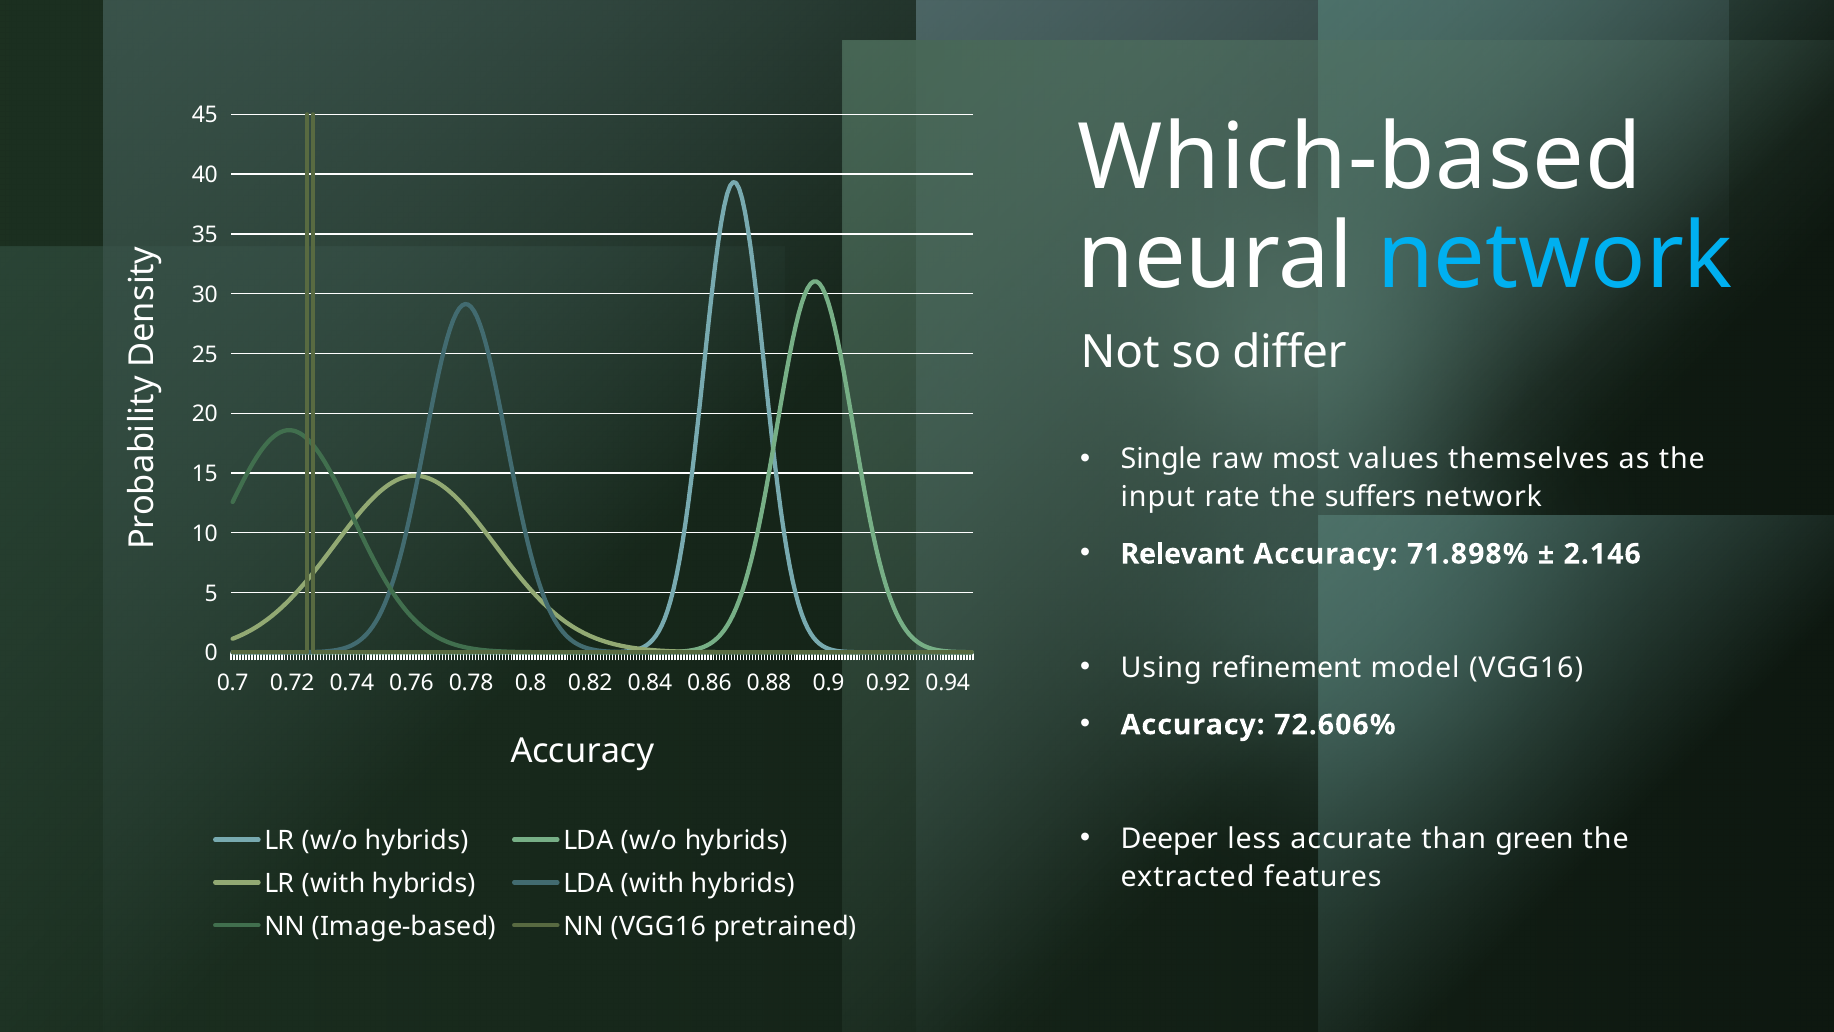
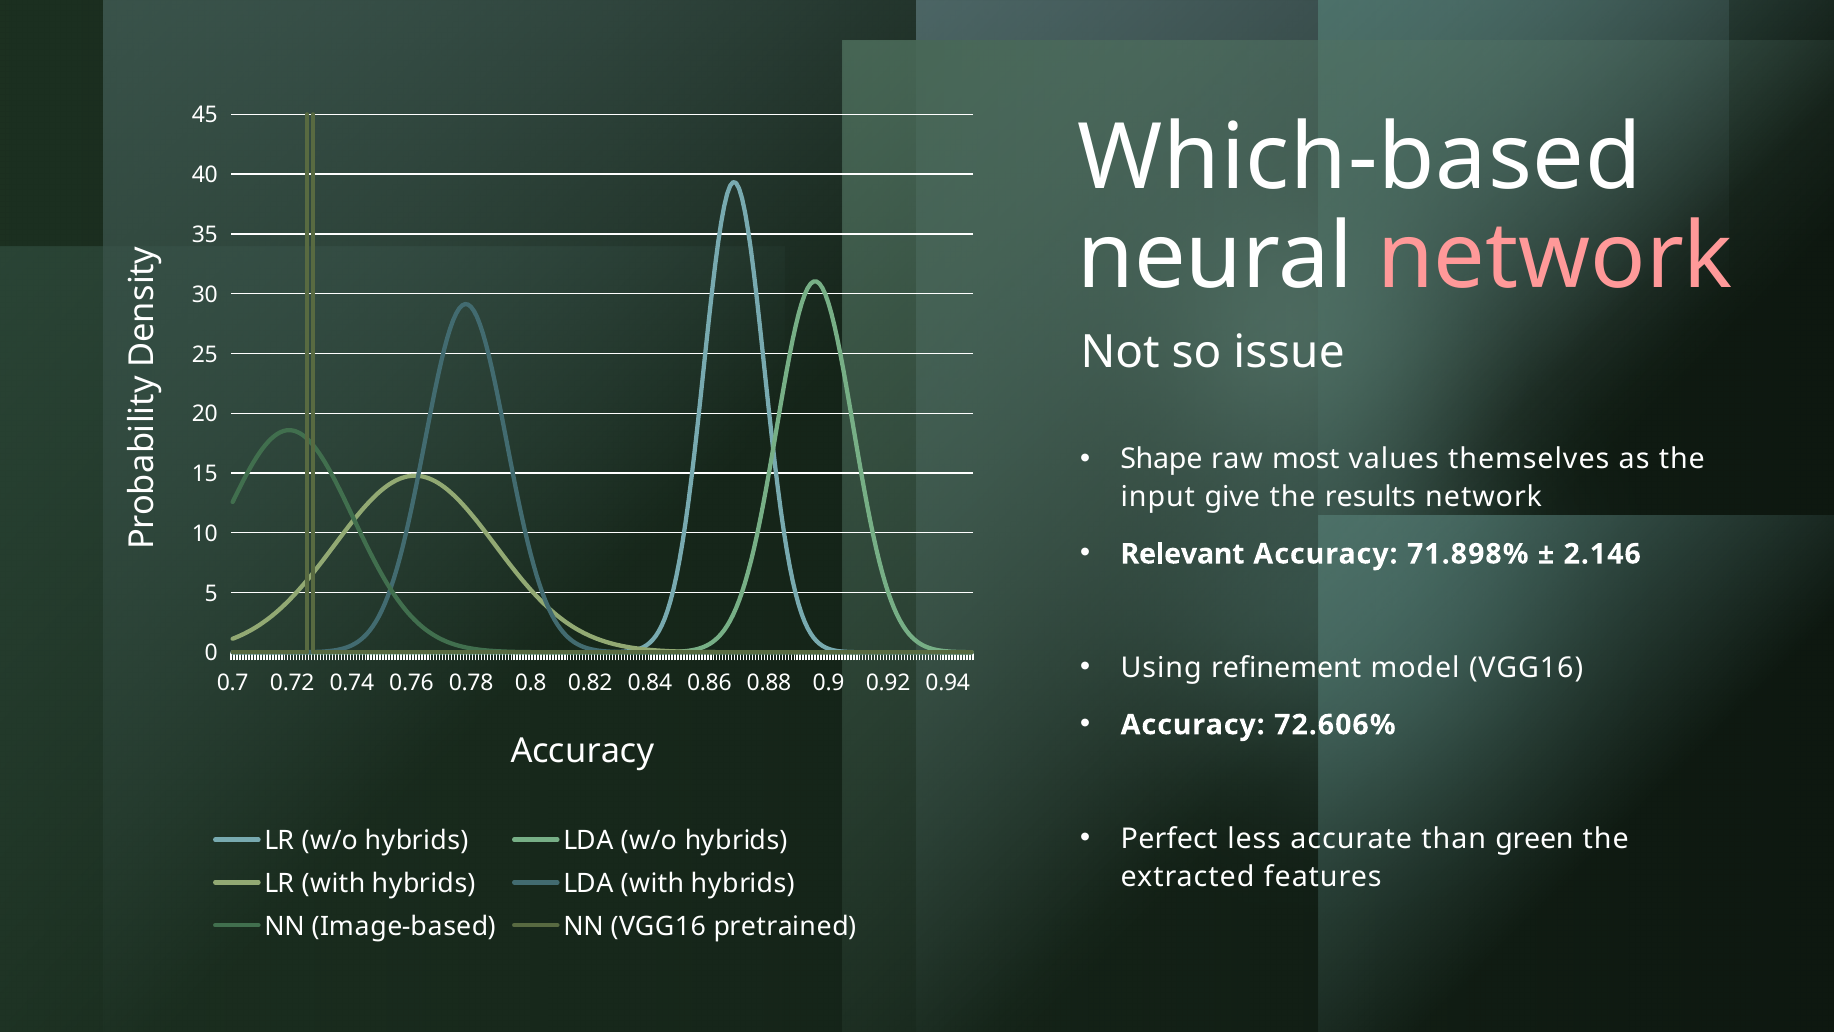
network colour: light blue -> pink (1555, 257)
differ: differ -> issue (1289, 352)
Single: Single -> Shape (1161, 459)
rate: rate -> give (1232, 497)
suffers: suffers -> results (1370, 497)
Deeper: Deeper -> Perfect (1169, 838)
